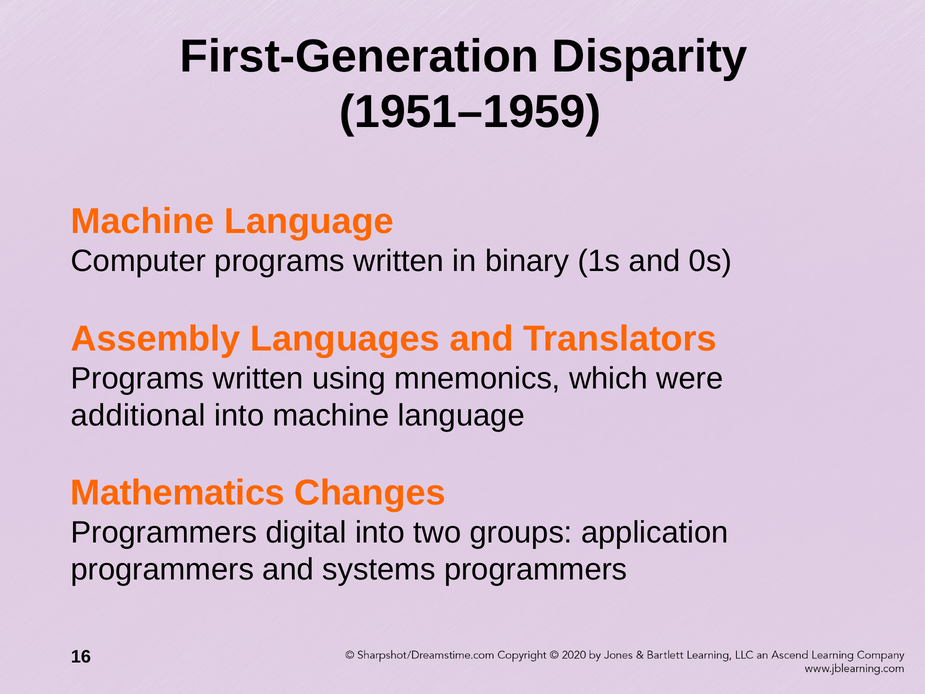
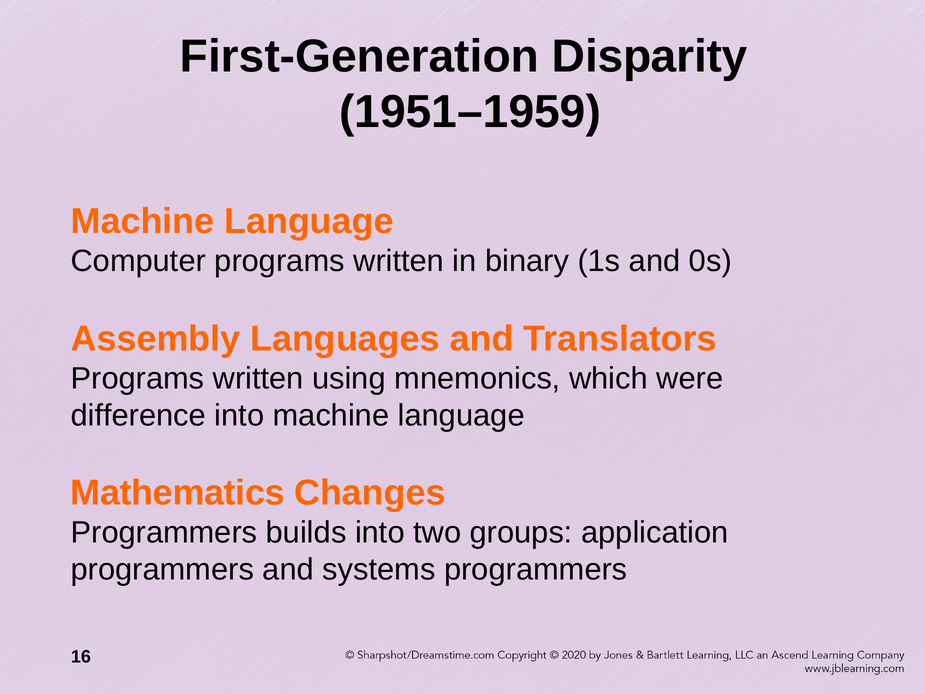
additional: additional -> difference (138, 415)
digital: digital -> builds (306, 532)
